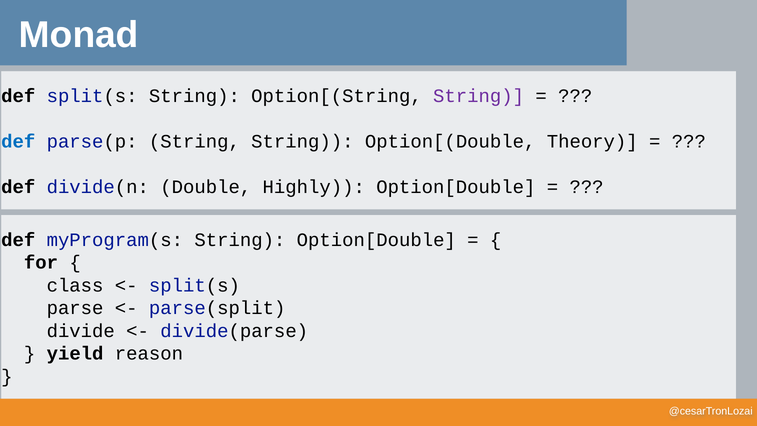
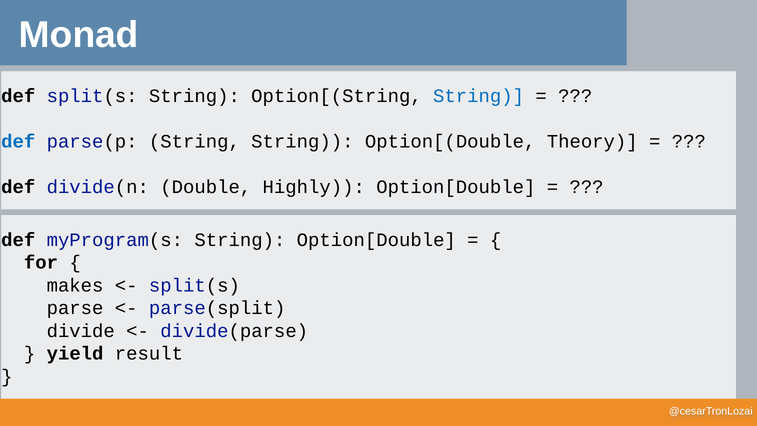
String colour: purple -> blue (479, 96)
class: class -> makes (75, 285)
reason: reason -> result (149, 354)
